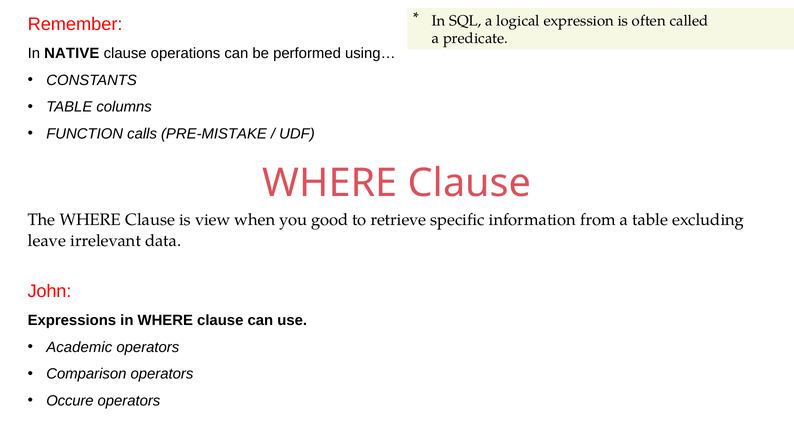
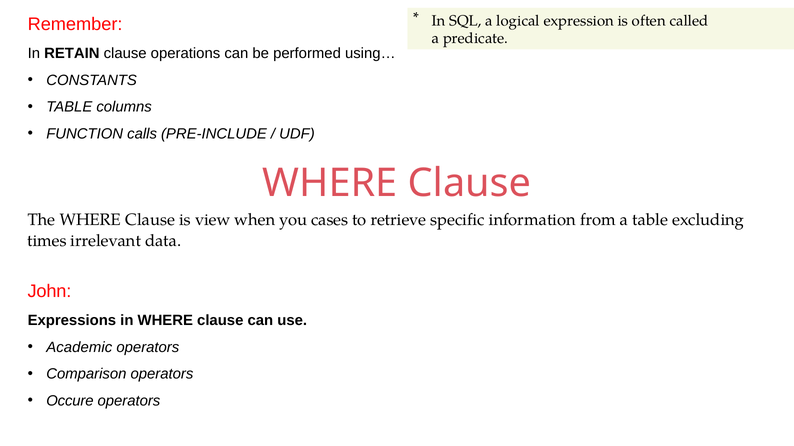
NATIVE: NATIVE -> RETAIN (72, 54)
PRE-MISTAKE: PRE-MISTAKE -> PRE-INCLUDE (214, 134)
good: good -> cases (330, 220)
leave: leave -> times (47, 241)
